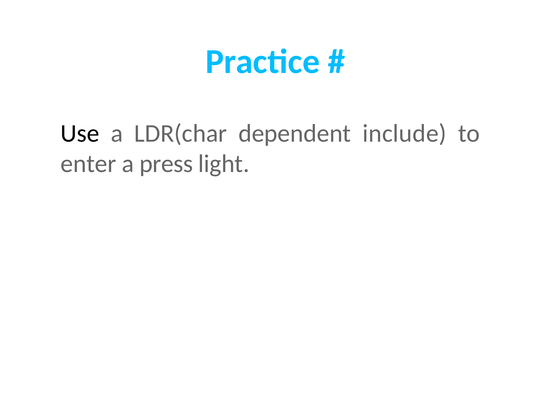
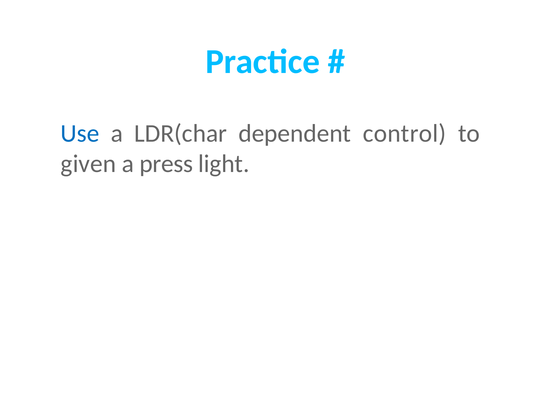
Use colour: black -> blue (80, 133)
include: include -> control (405, 133)
enter: enter -> given (88, 164)
